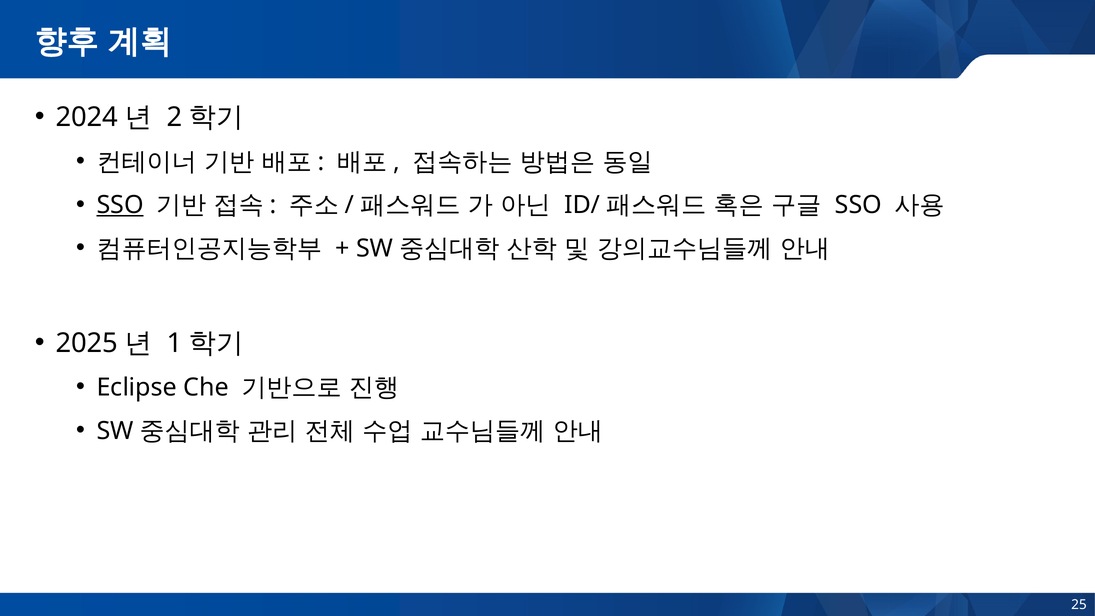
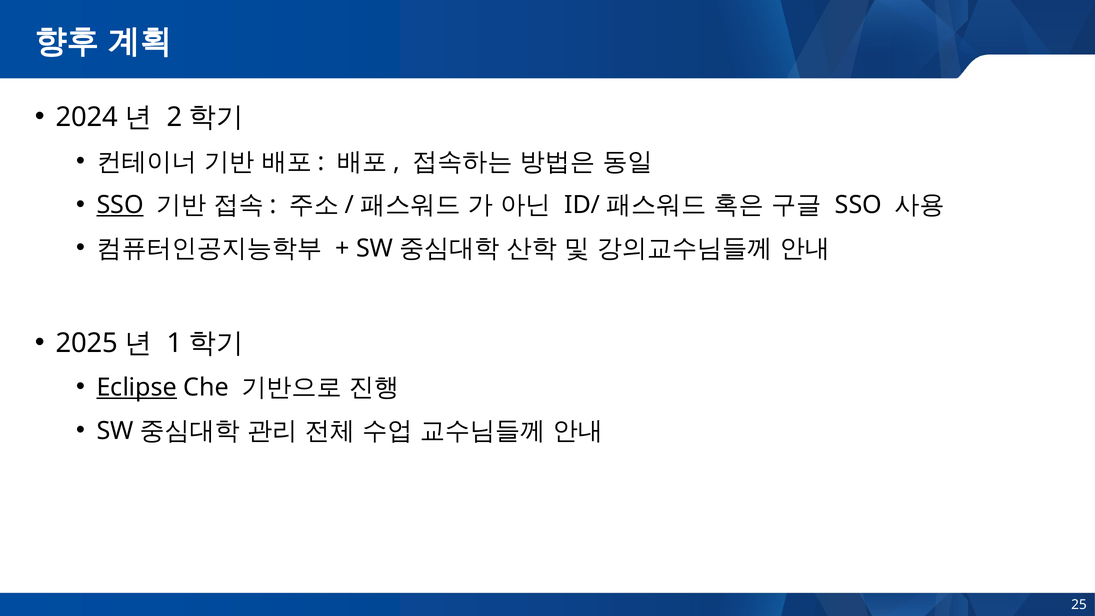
Eclipse underline: none -> present (137, 388)
